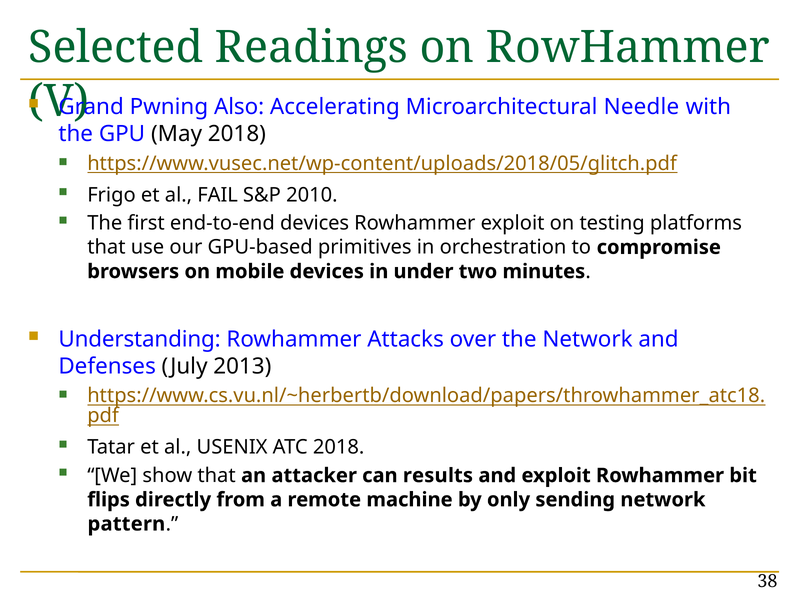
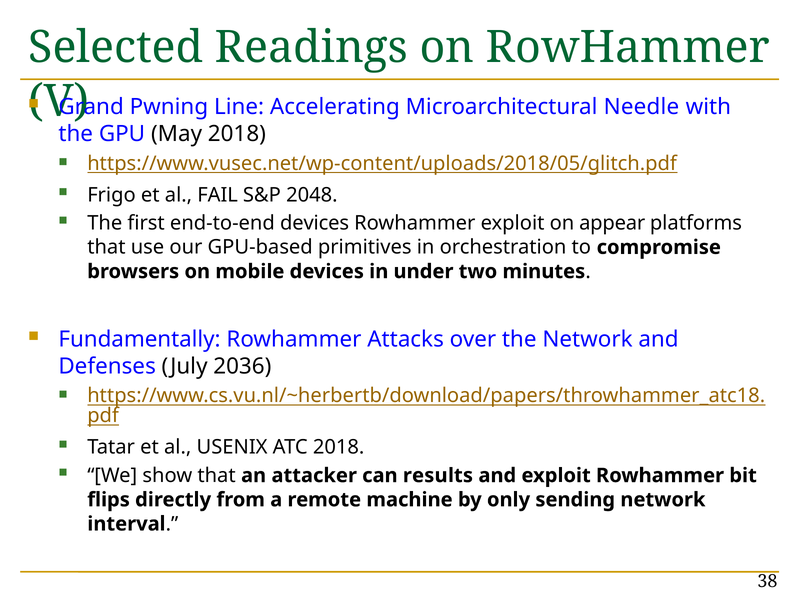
Also: Also -> Line (239, 107)
2010: 2010 -> 2048 (312, 195)
testing: testing -> appear (612, 223)
Understanding: Understanding -> Fundamentally (140, 339)
2013: 2013 -> 2036 (242, 366)
pattern: pattern -> interval (126, 523)
